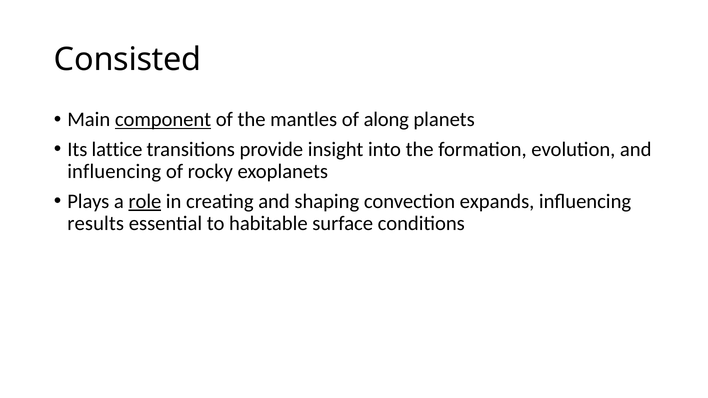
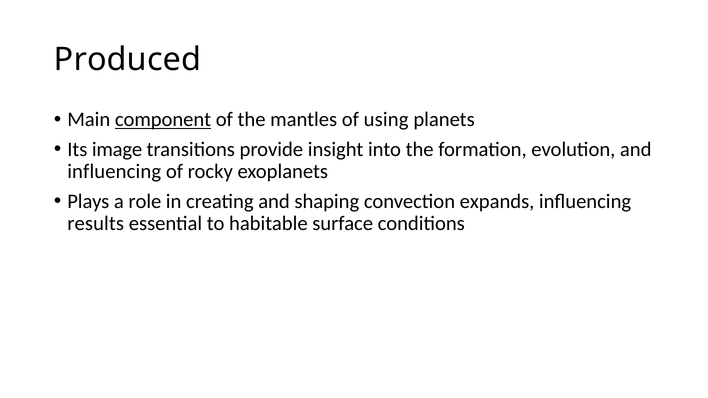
Consisted: Consisted -> Produced (128, 59)
along: along -> using (386, 120)
lattice: lattice -> image (117, 149)
role underline: present -> none (145, 201)
